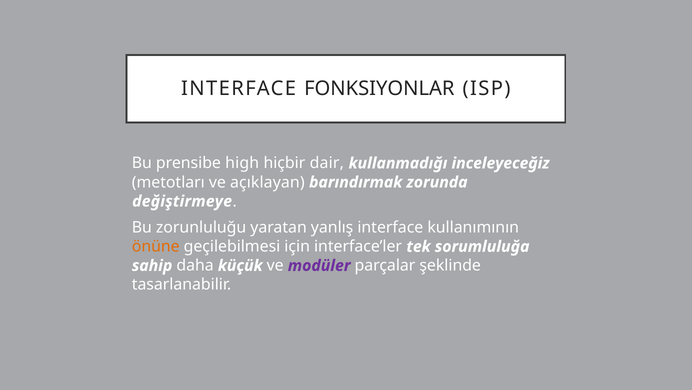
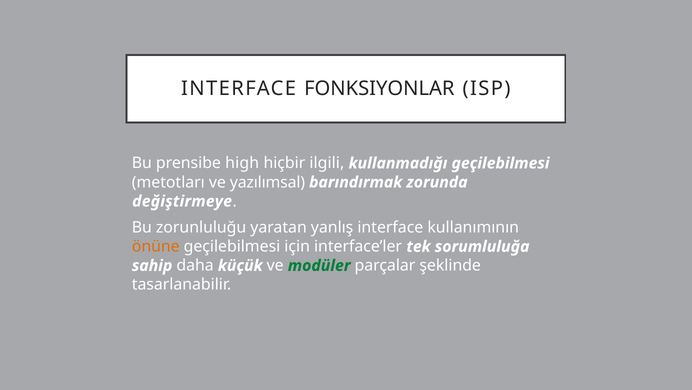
dair: dair -> ilgili (327, 163)
kullanmadığı inceleyeceğiz: inceleyeceğiz -> geçilebilmesi (501, 163)
açıklayan: açıklayan -> yazılımsal (267, 182)
modüler colour: purple -> green (319, 265)
